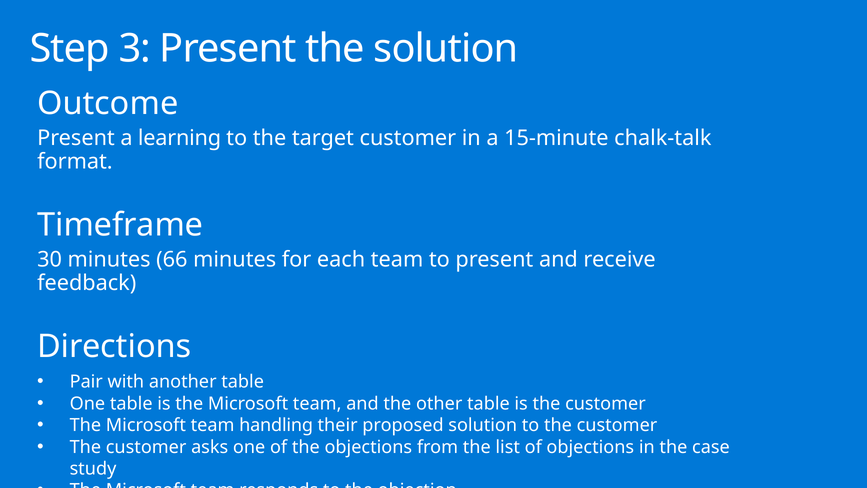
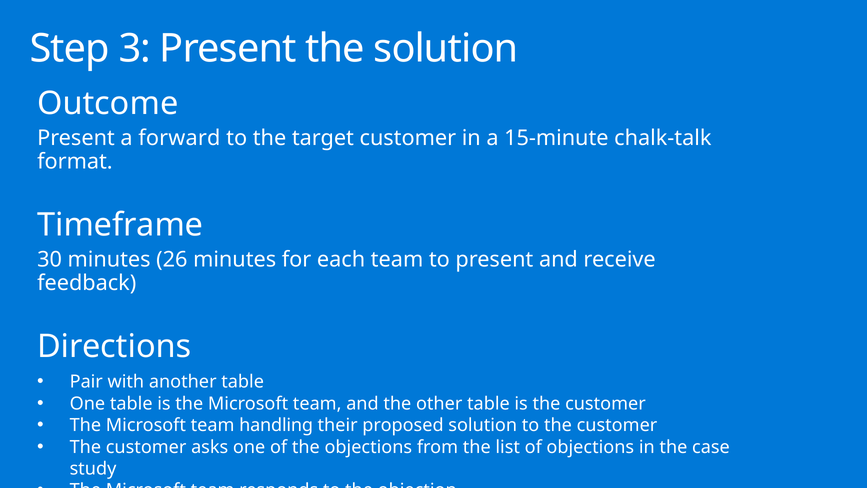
learning: learning -> forward (179, 138)
66: 66 -> 26 (172, 260)
